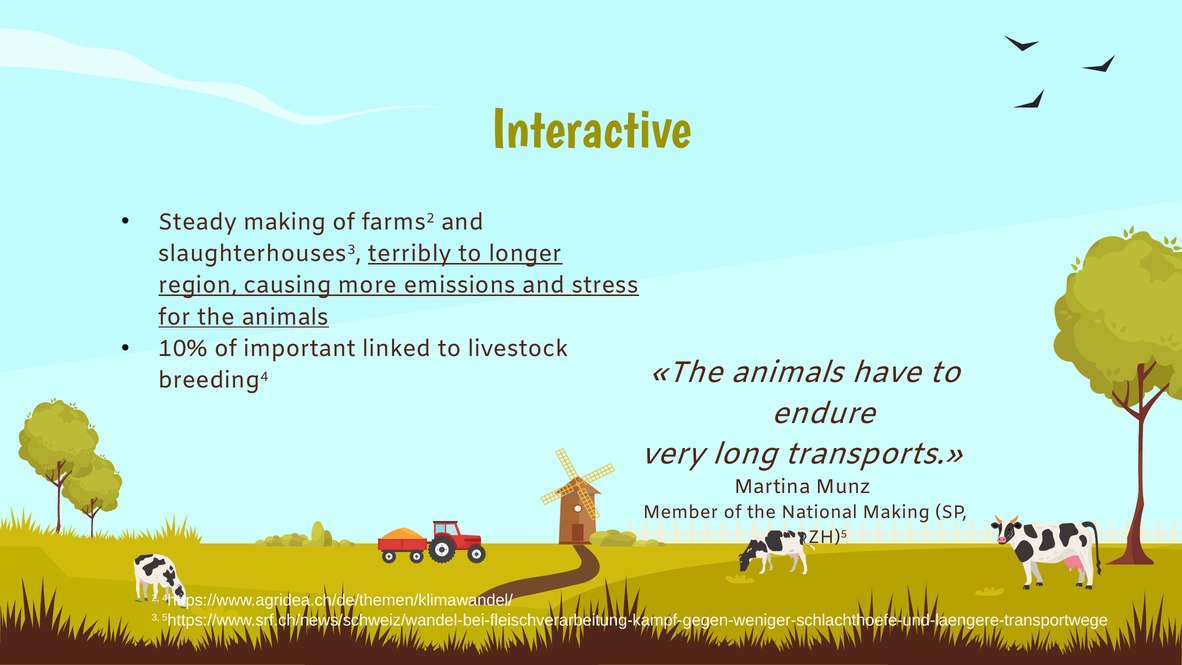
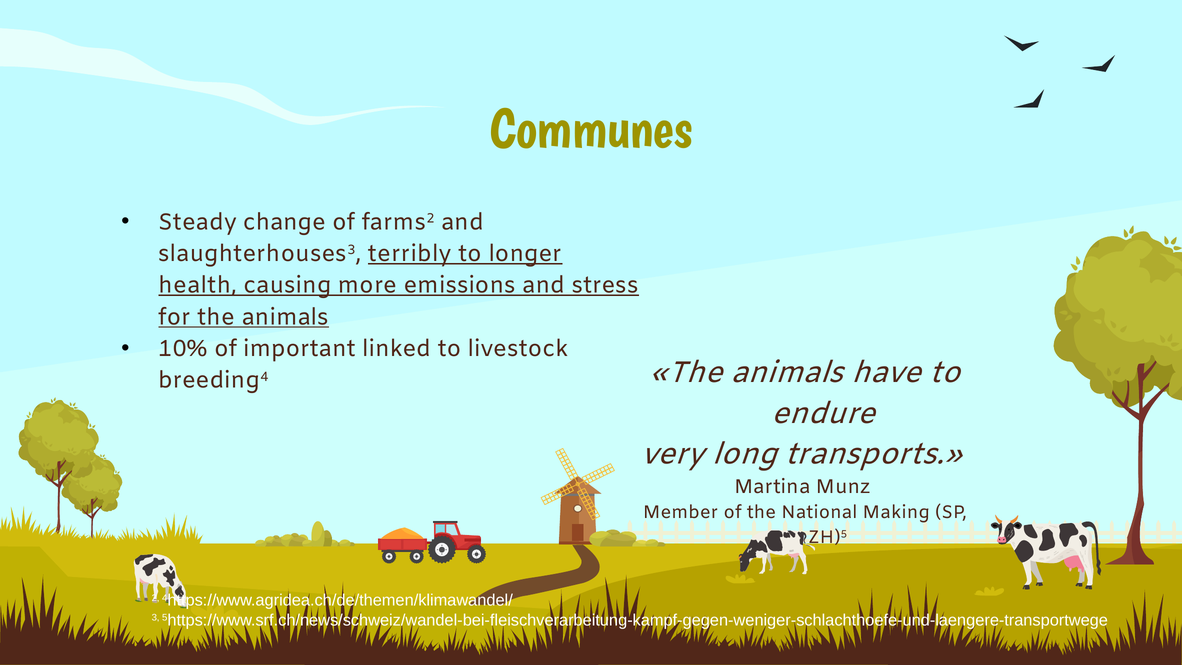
Interactive: Interactive -> Communes (591, 129)
Steady making: making -> change (285, 222)
region: region -> health (198, 285)
